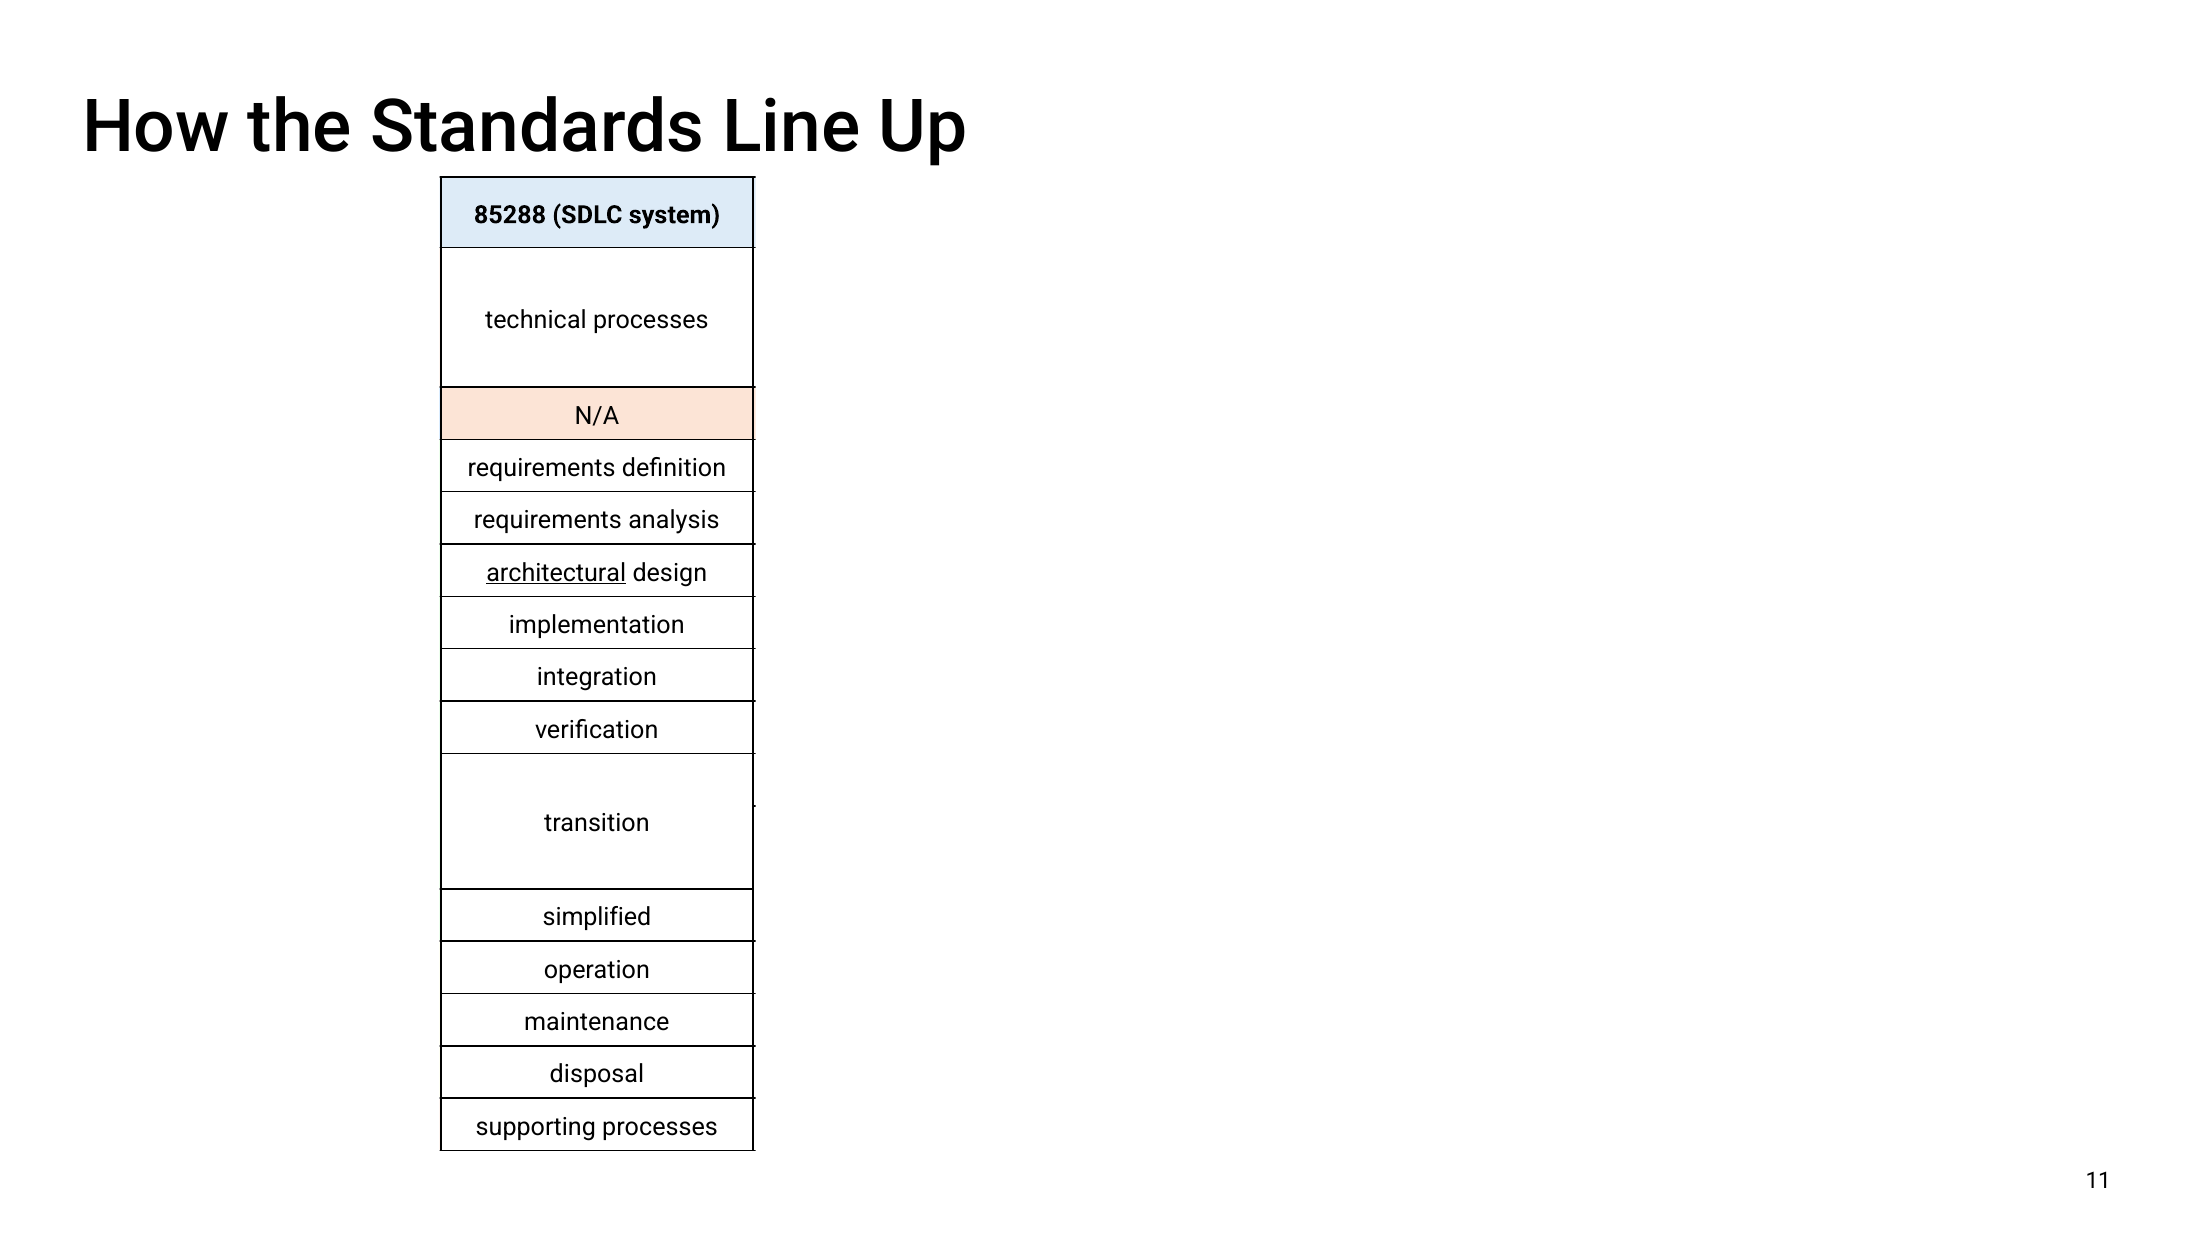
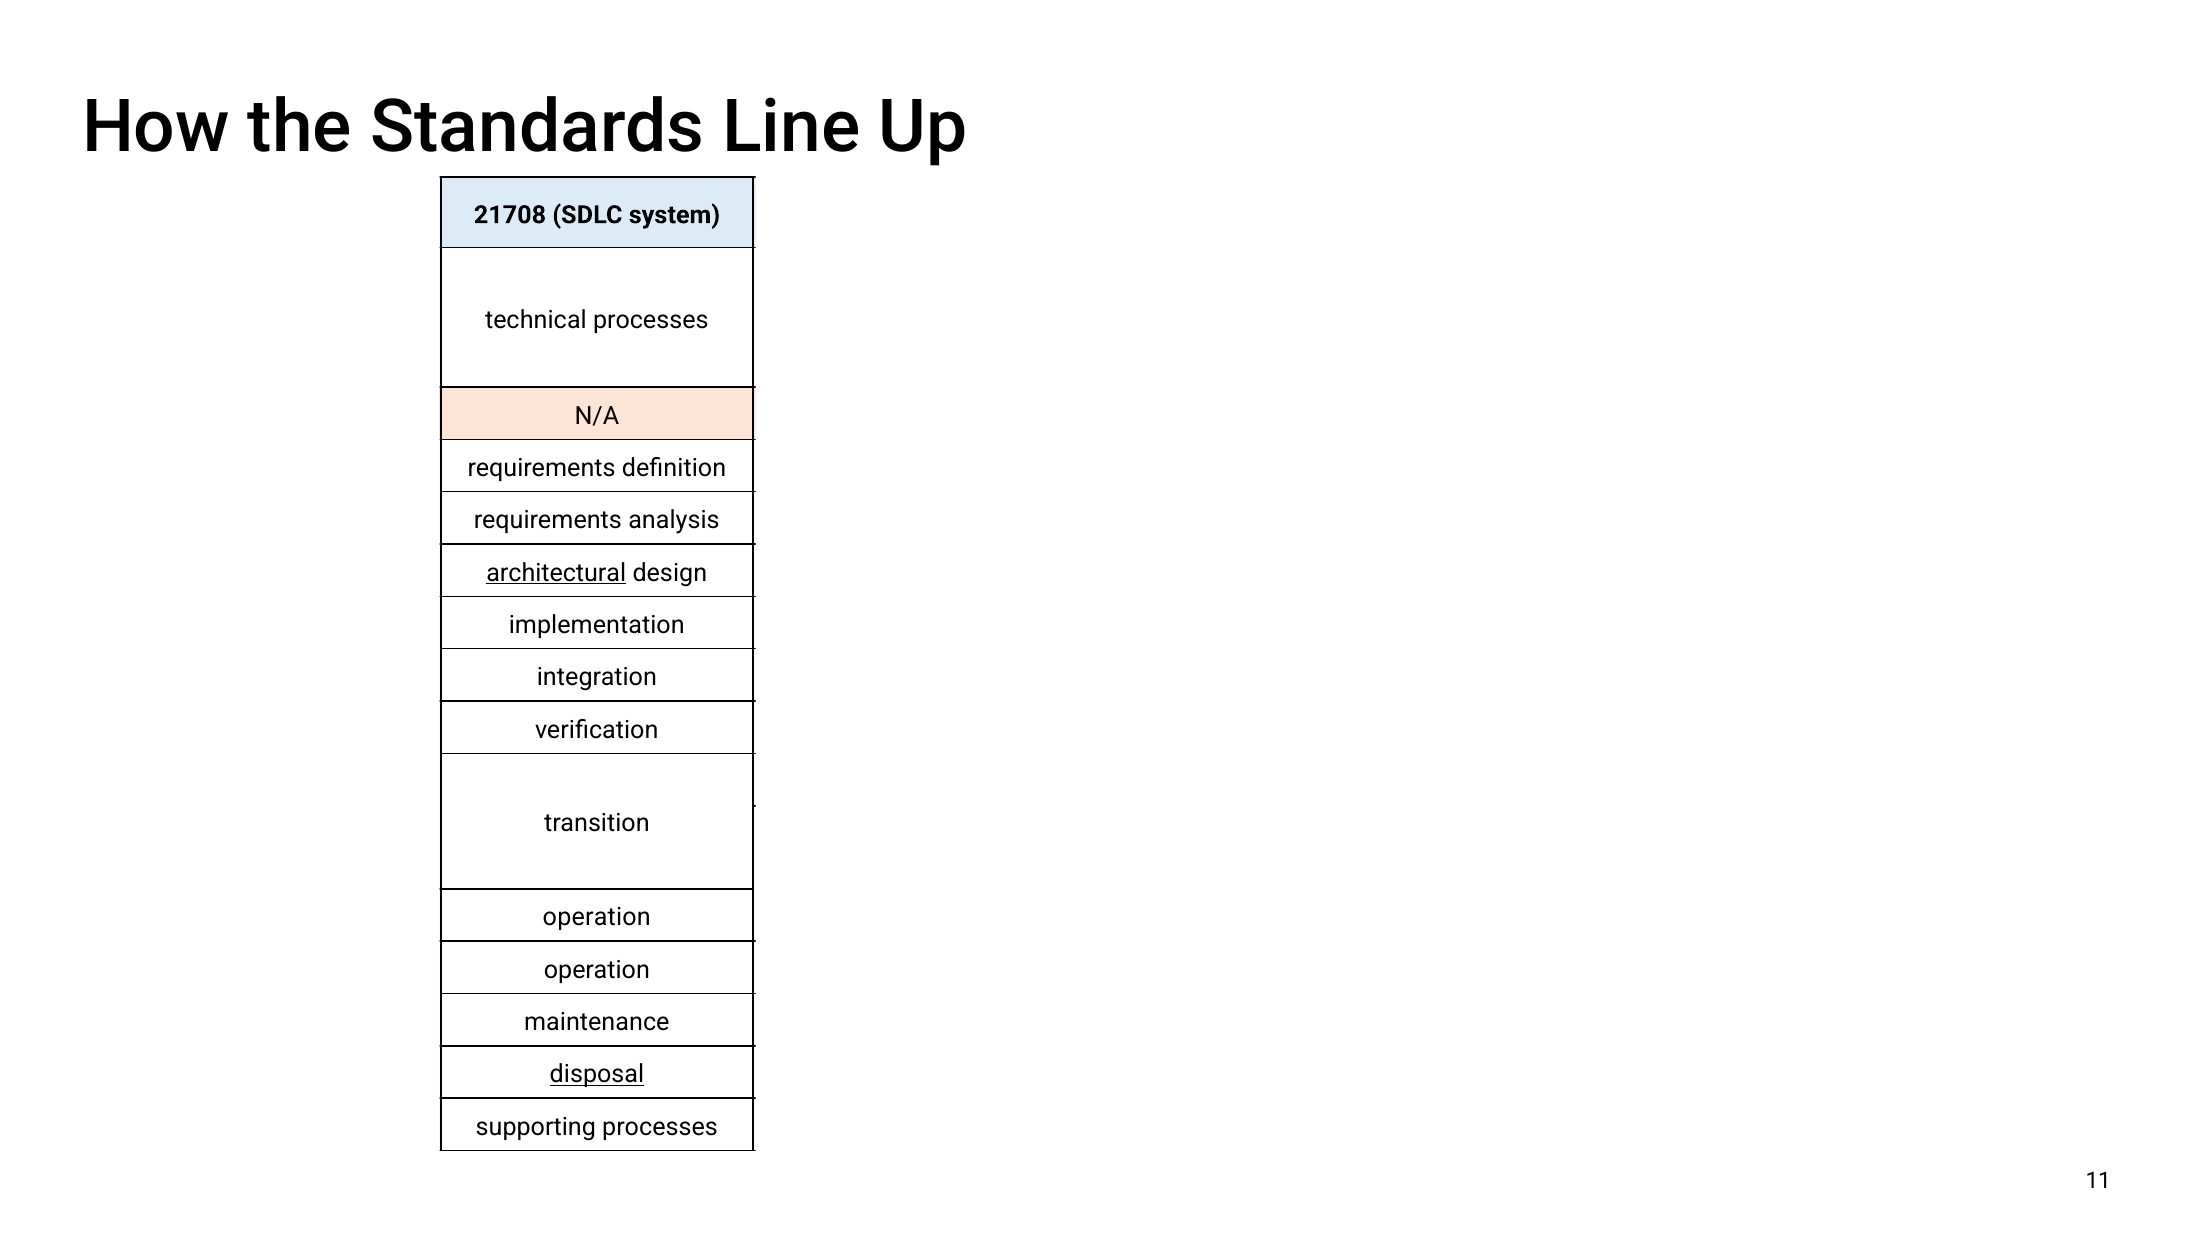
85288: 85288 -> 21708 (510, 215)
simplified: simplified -> operation (597, 917)
disposal underline: none -> present (597, 1074)
